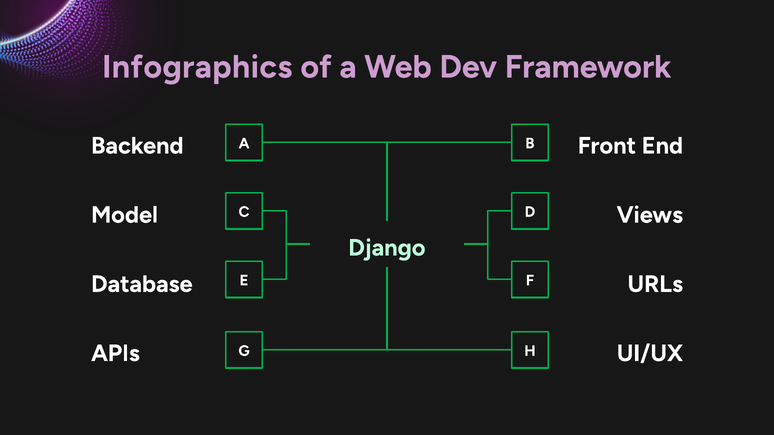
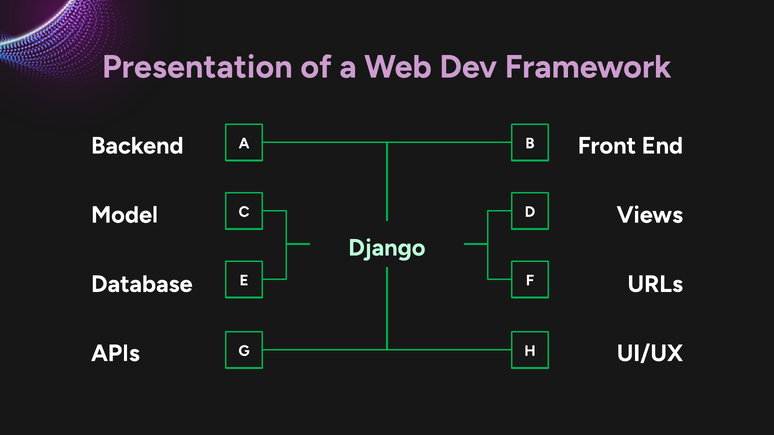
Infographics: Infographics -> Presentation (197, 67)
